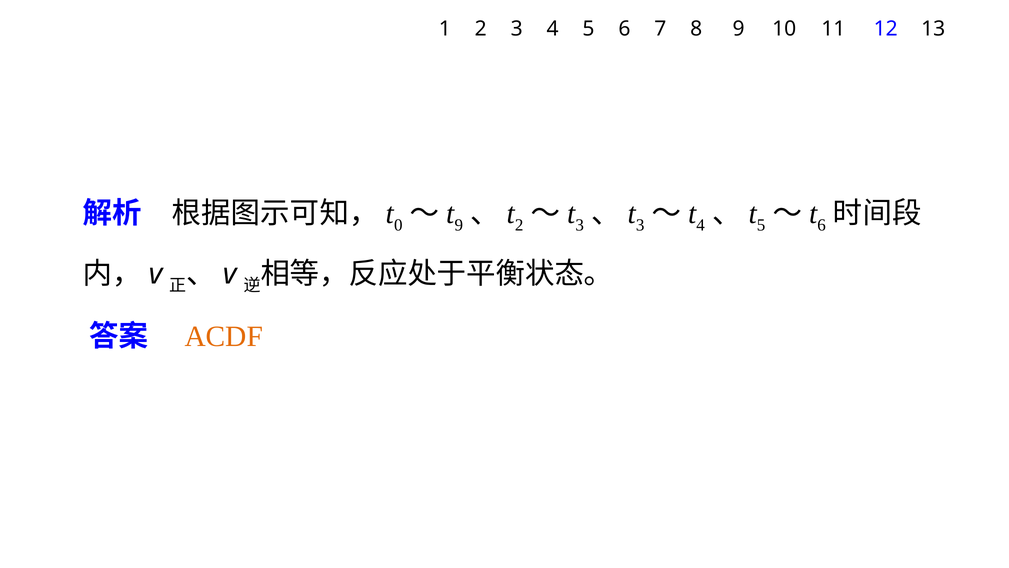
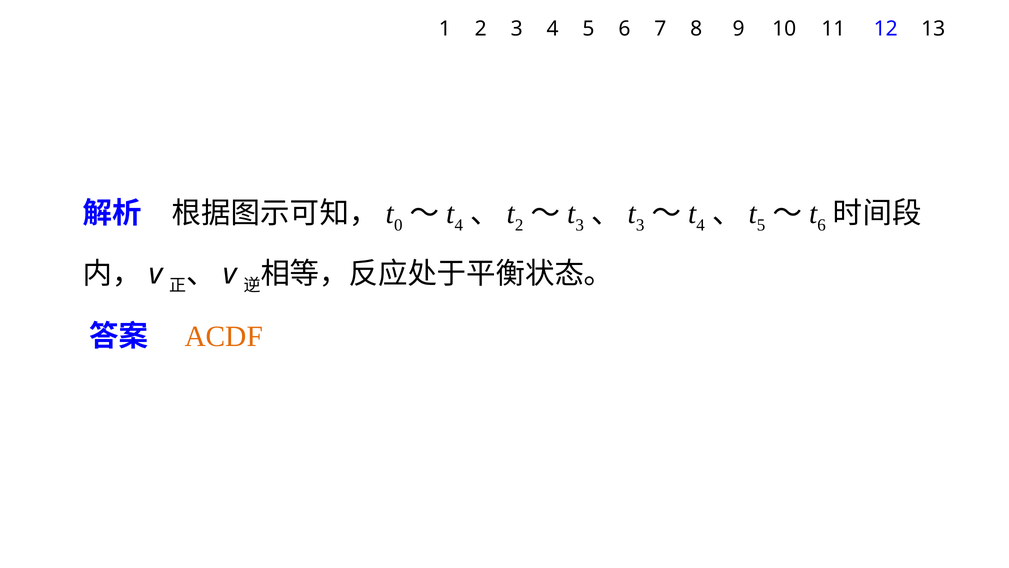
9: 9 -> 4 (459, 225)
